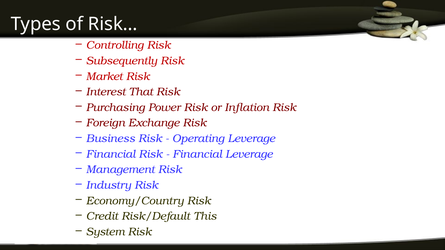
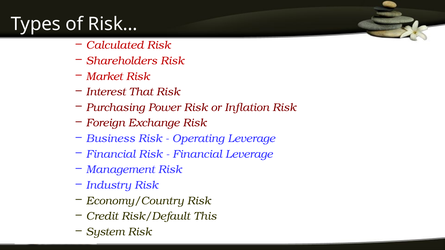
Controlling: Controlling -> Calculated (115, 45)
Subsequently: Subsequently -> Shareholders (122, 61)
